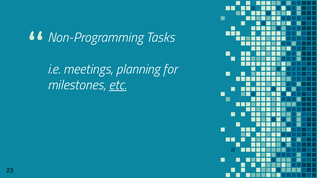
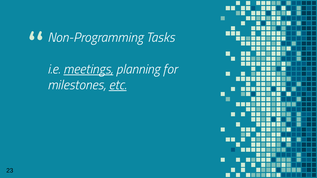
meetings underline: none -> present (88, 69)
